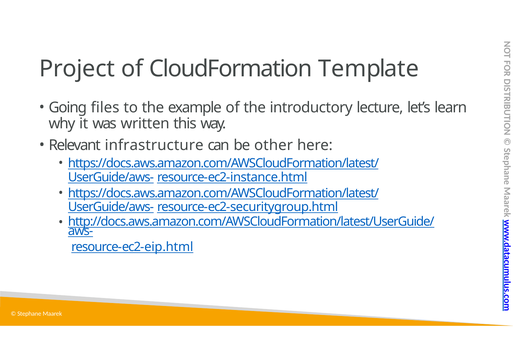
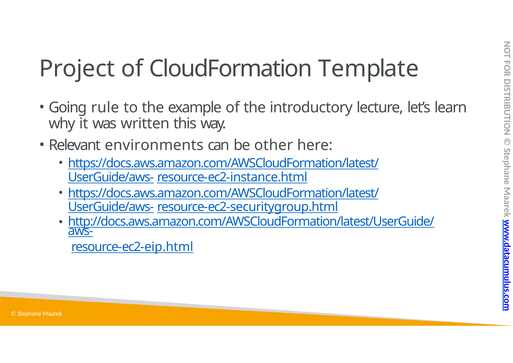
files: files -> rule (105, 107)
infrastructure: infrastructure -> environments (154, 145)
